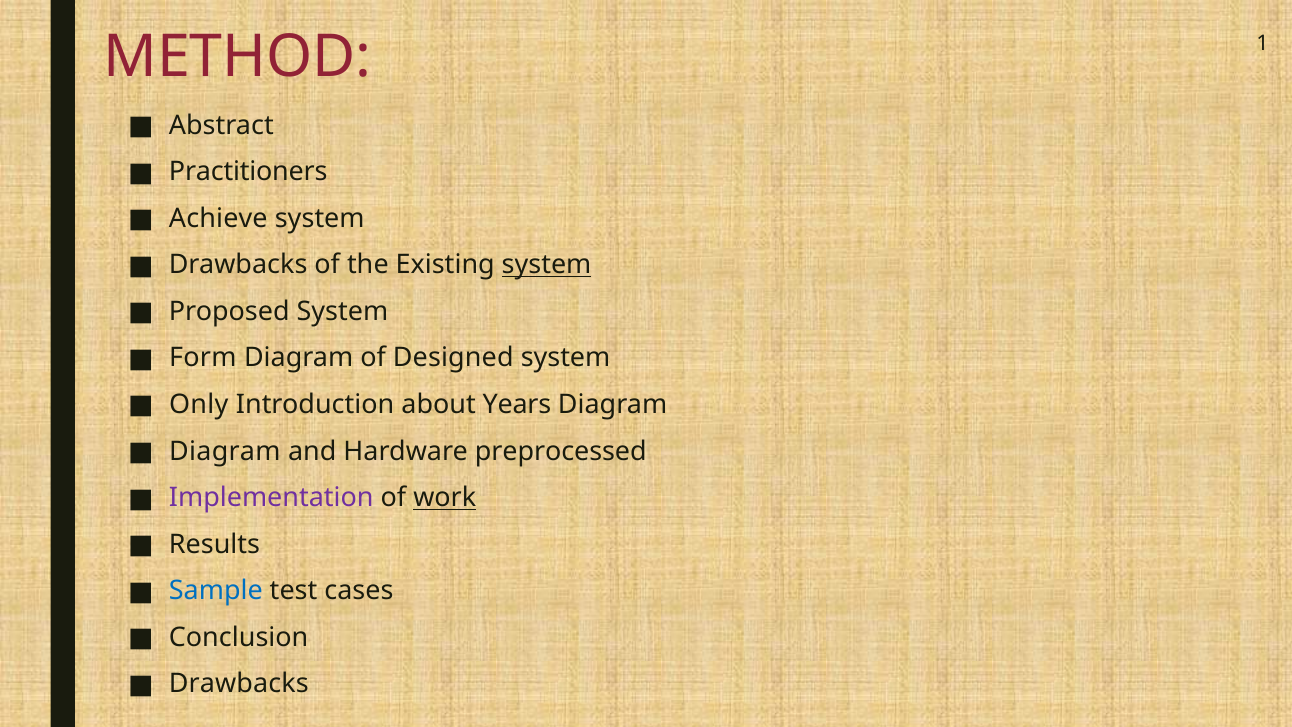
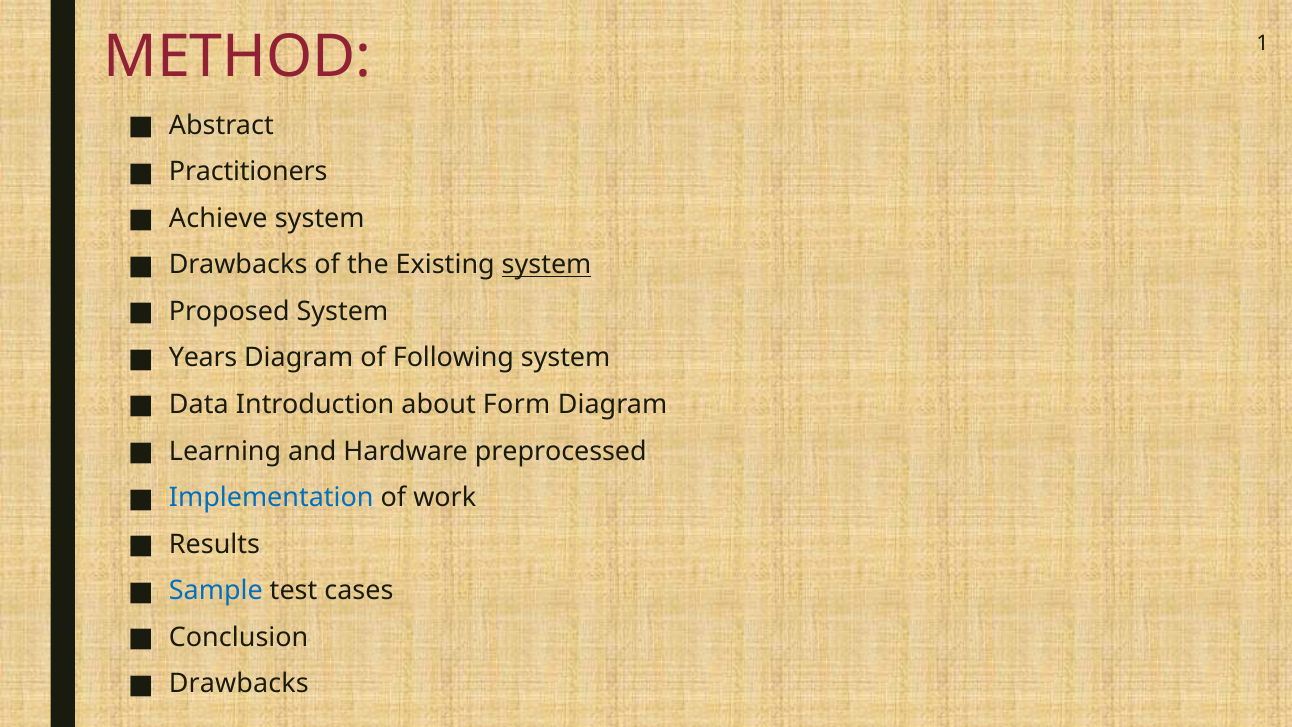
Form: Form -> Years (203, 358)
Designed: Designed -> Following (453, 358)
Only: Only -> Data (199, 404)
Years: Years -> Form (517, 404)
Diagram: Diagram -> Learning (225, 451)
Implementation colour: purple -> blue (271, 498)
work underline: present -> none (445, 498)
